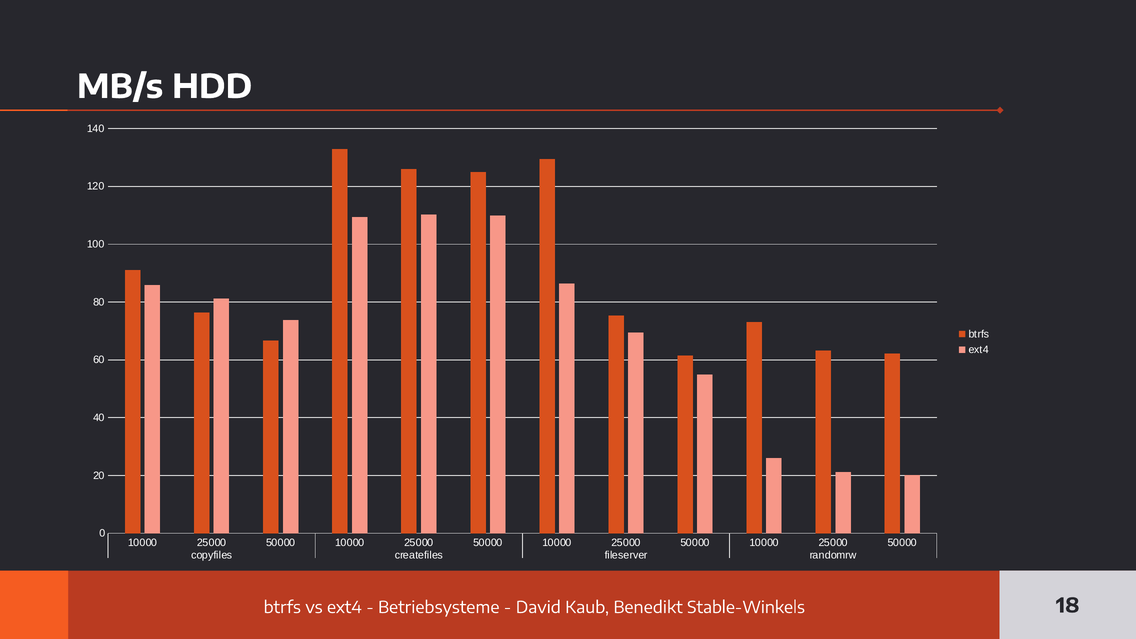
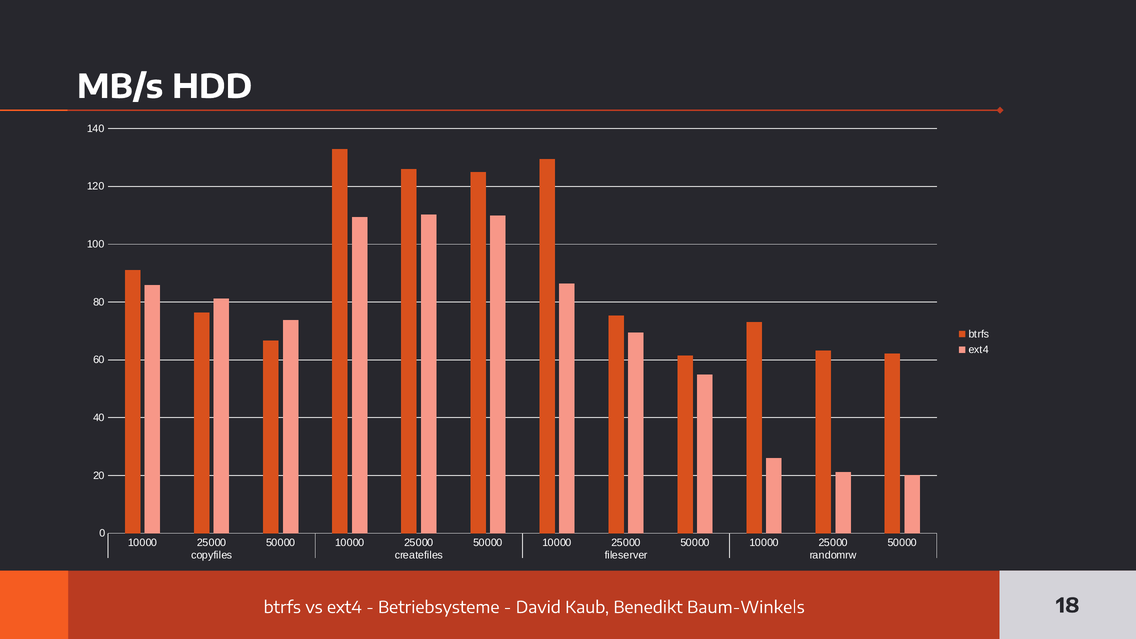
Stable-Winkels: Stable-Winkels -> Baum-Winkels (746, 608)
